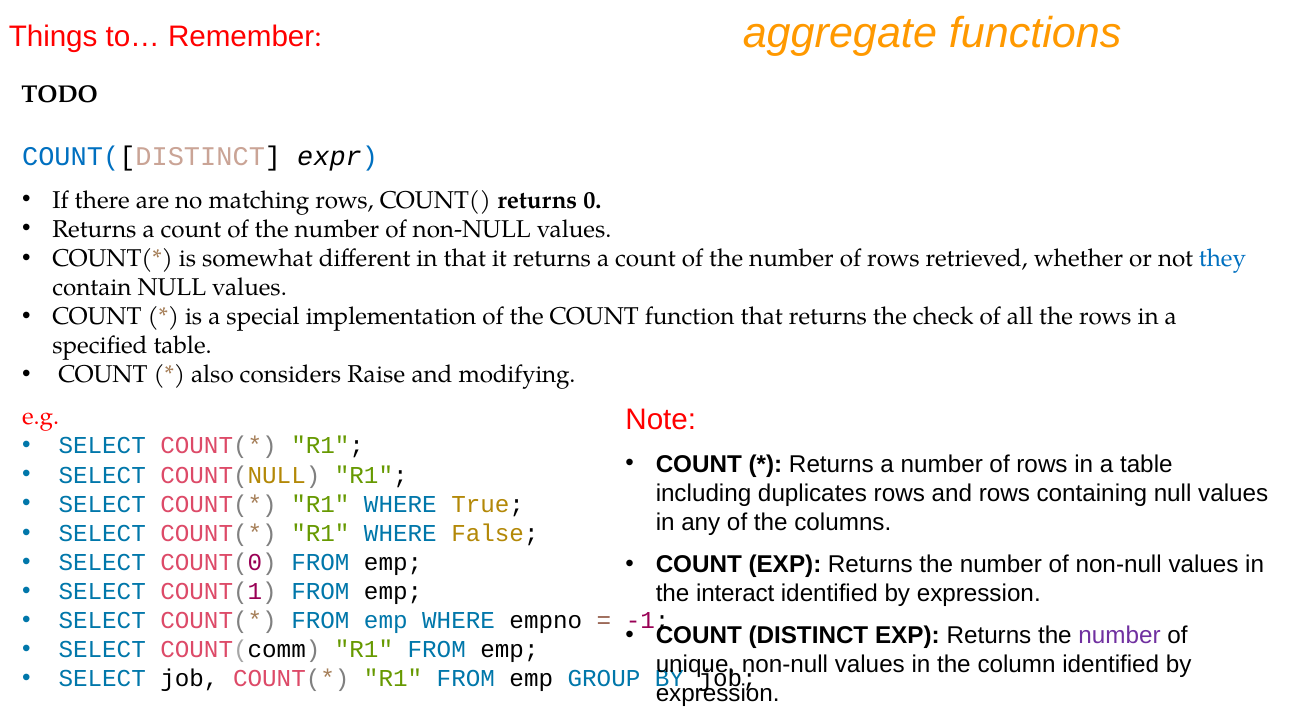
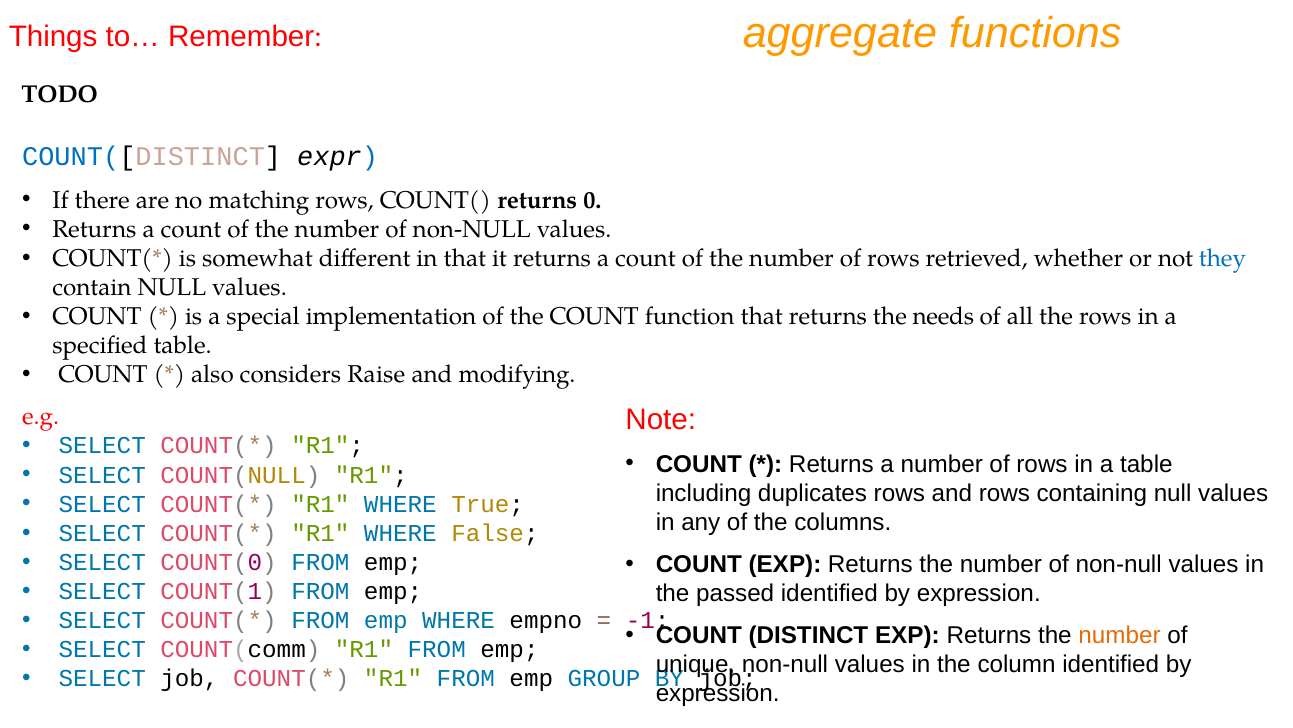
check: check -> needs (943, 316)
interact: interact -> passed (735, 593)
number colour: purple -> orange (1119, 635)
